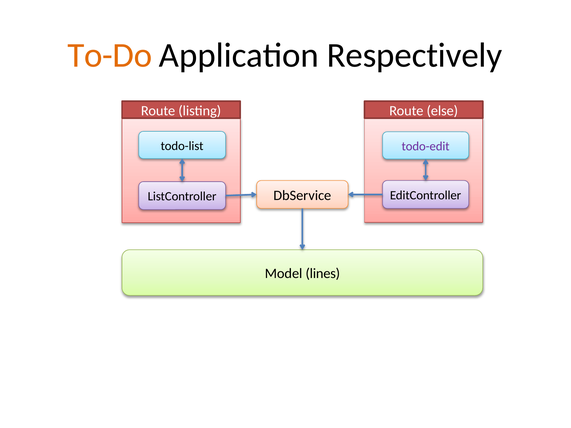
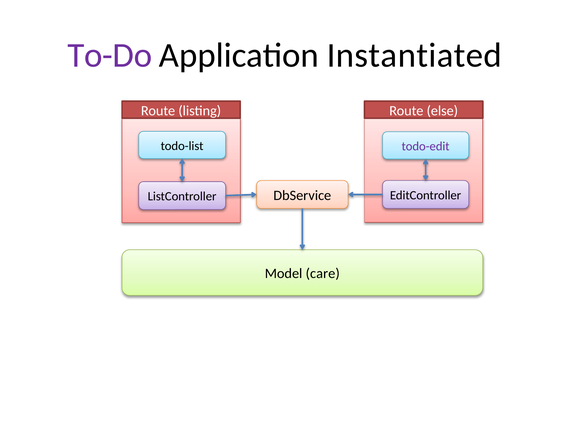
To-Do colour: orange -> purple (110, 55)
Respectively: Respectively -> Instantiated (414, 55)
lines: lines -> care (323, 274)
